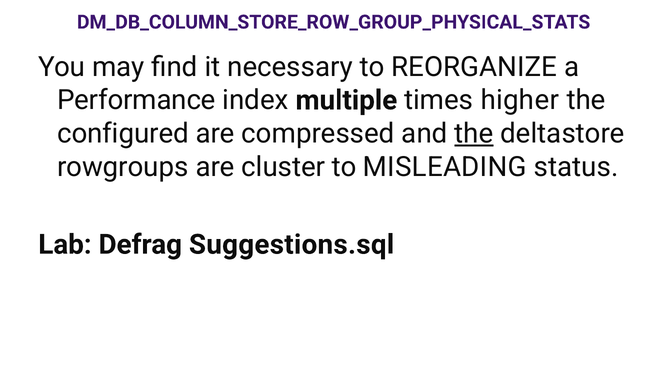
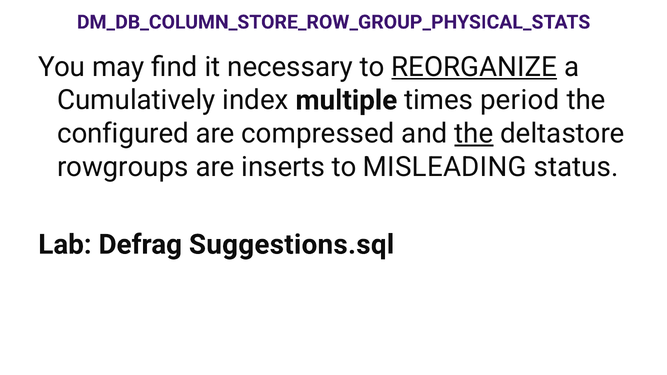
REORGANIZE underline: none -> present (474, 67)
Performance: Performance -> Cumulatively (136, 100)
higher: higher -> period (520, 100)
cluster: cluster -> inserts (283, 167)
